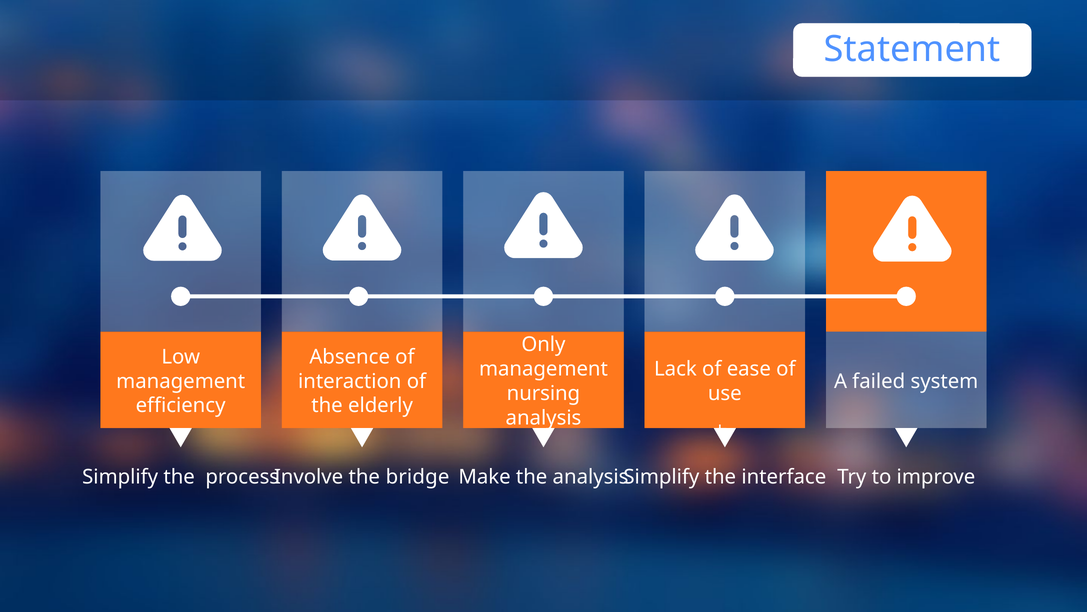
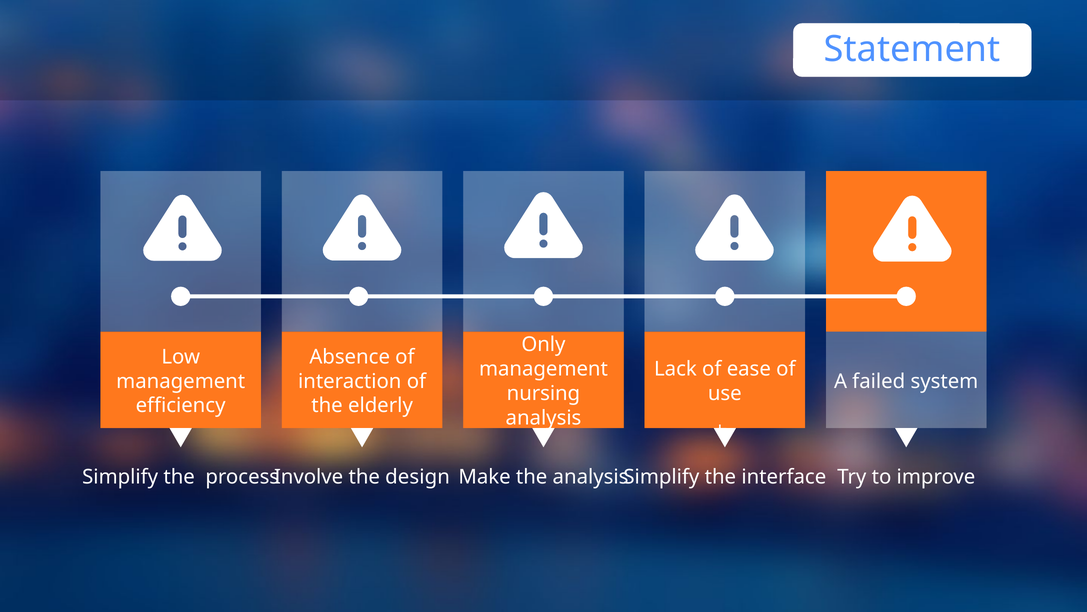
bridge: bridge -> design (418, 477)
